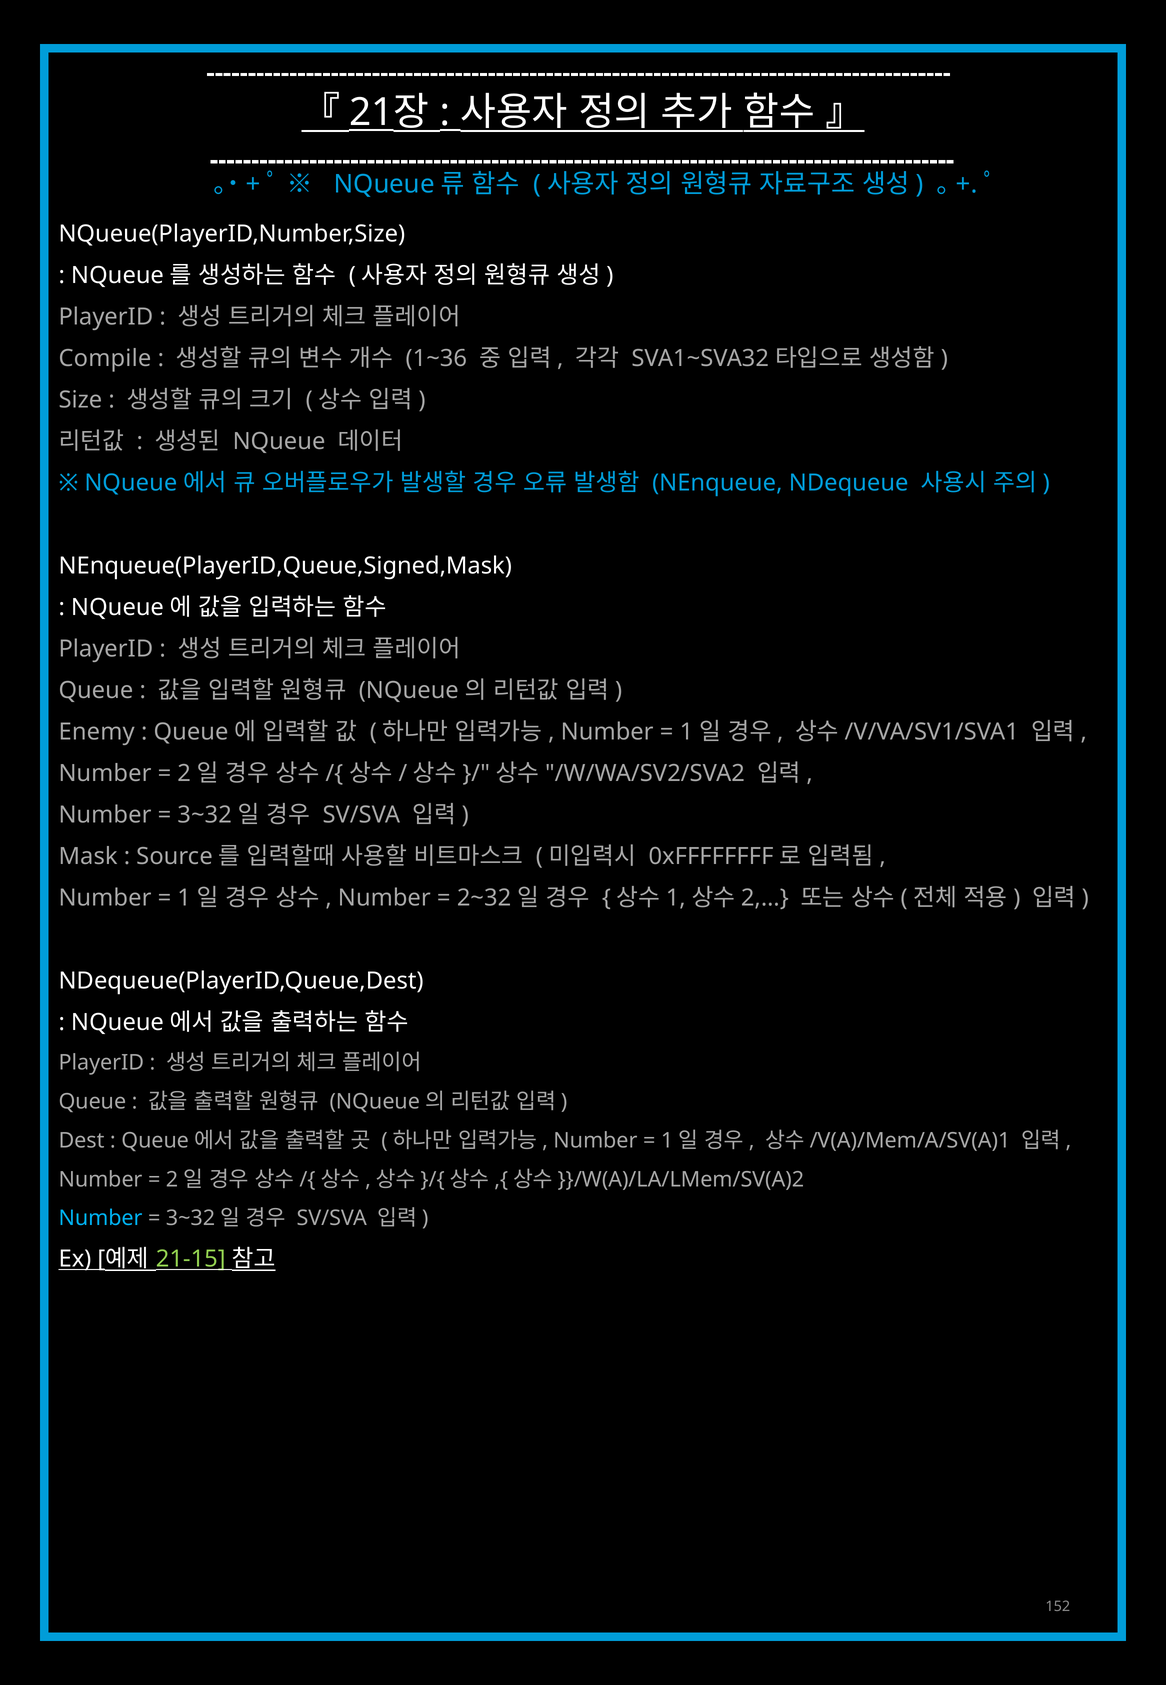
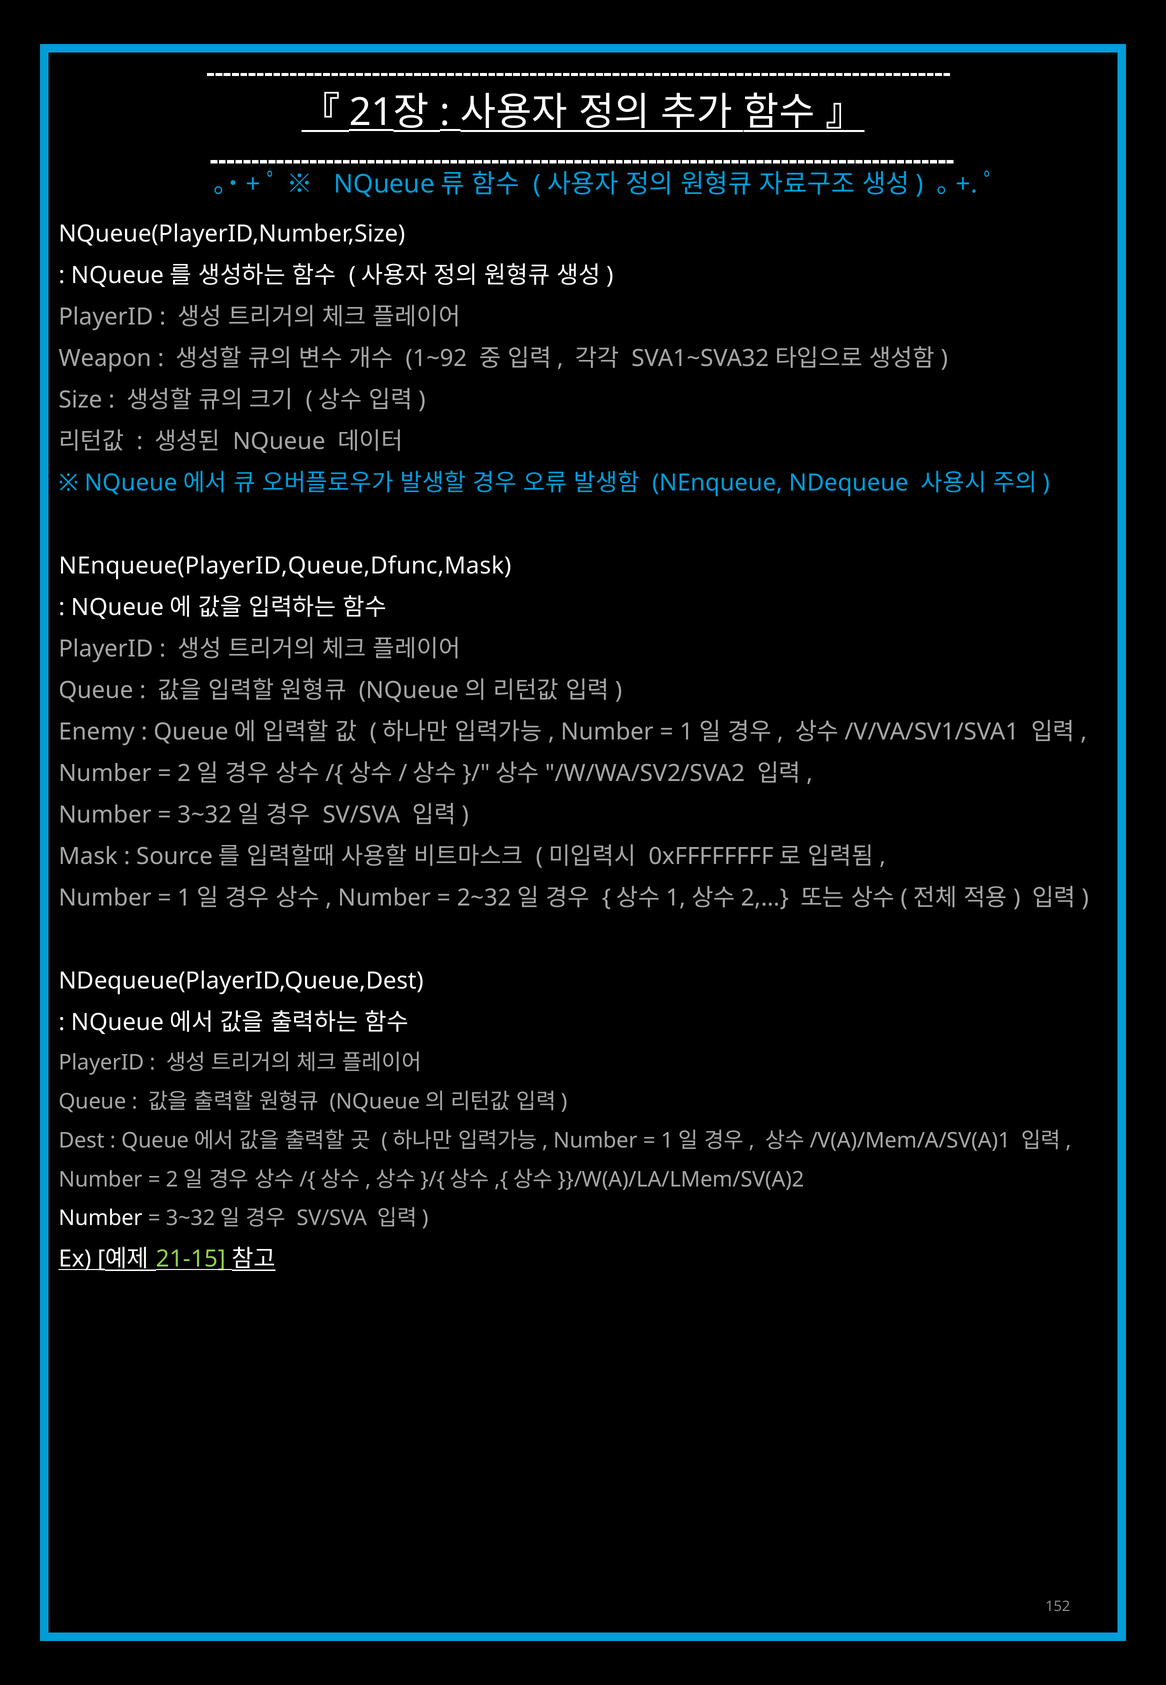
Compile: Compile -> Weapon (105, 358)
1~36: 1~36 -> 1~92 (436, 358)
NEnqueue(PlayerID,Queue,Signed,Mask: NEnqueue(PlayerID,Queue,Signed,Mask -> NEnqueue(PlayerID,Queue,Dfunc,Mask (285, 566)
Number colour: light blue -> white (101, 1218)
